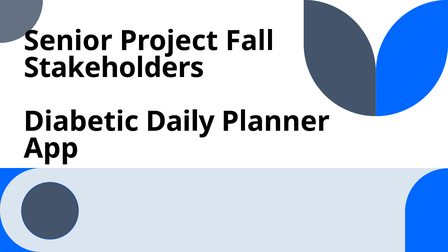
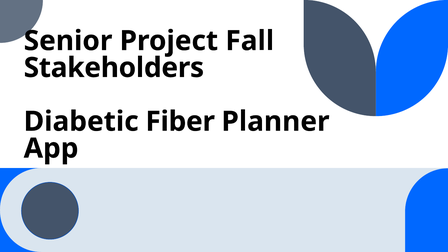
Daily: Daily -> Fiber (180, 122)
